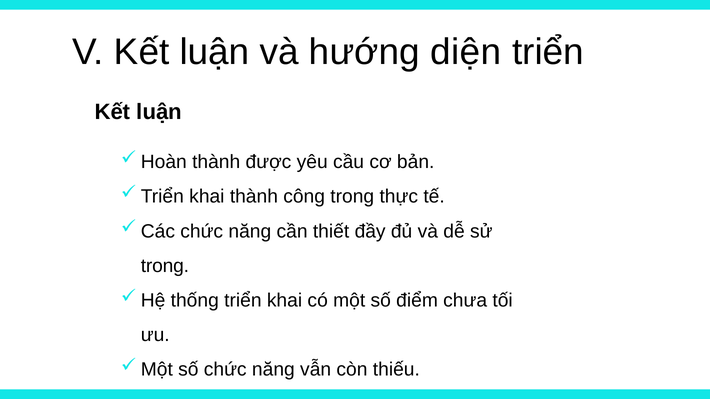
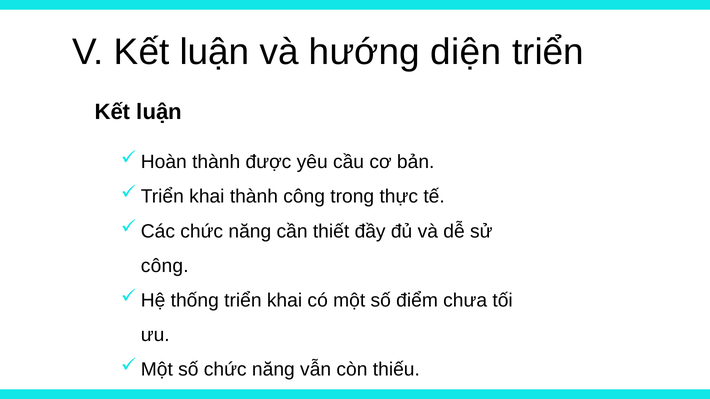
trong: trong -> công (165, 266)
